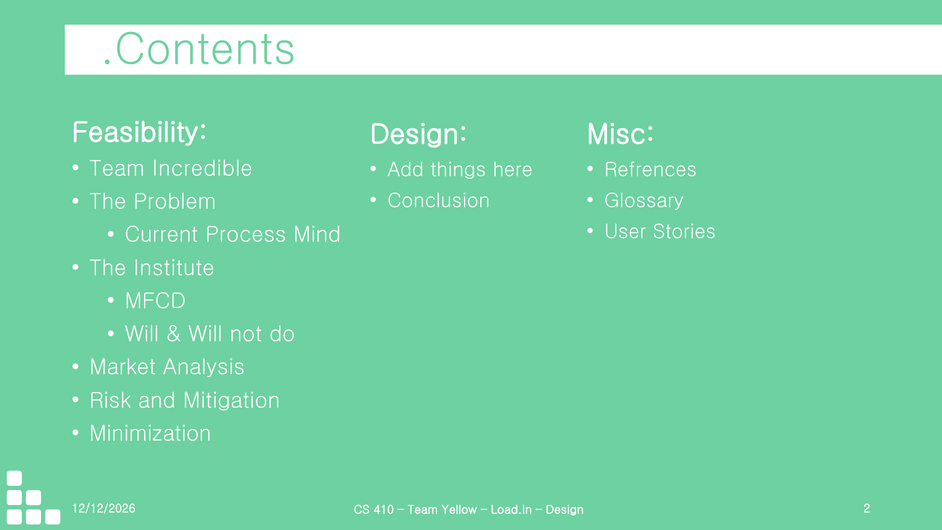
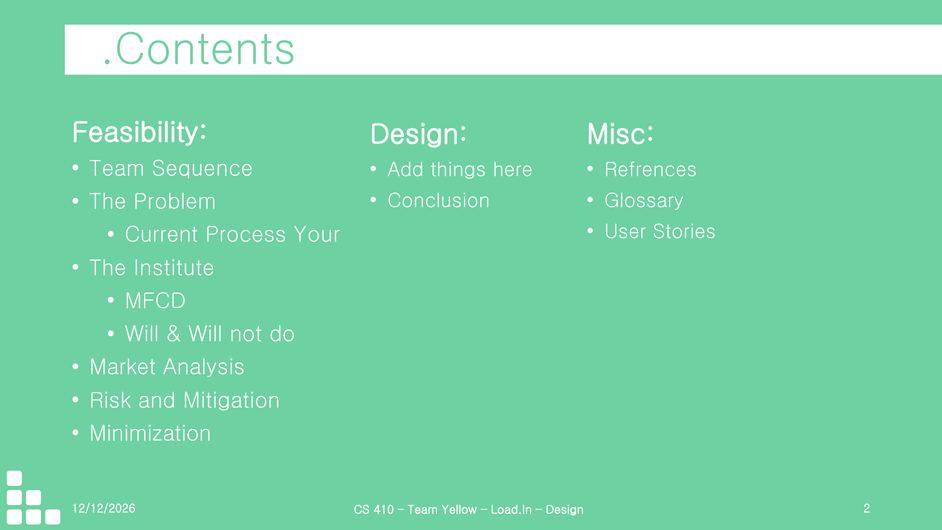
Incredible: Incredible -> Sequence (202, 169)
Mind: Mind -> Your (317, 235)
